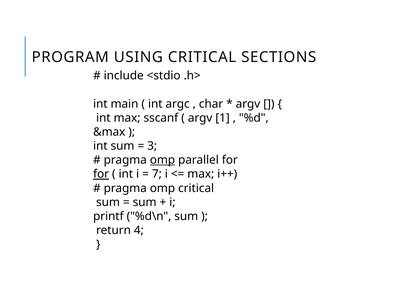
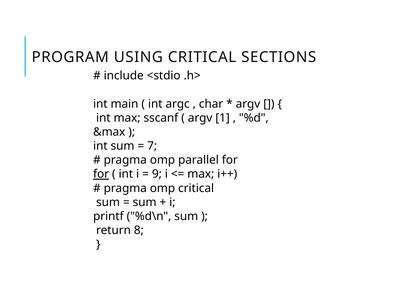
3: 3 -> 7 (152, 146)
omp underline: present -> none (163, 160)
7: 7 -> 9 (157, 174)
4: 4 -> 8 (139, 231)
